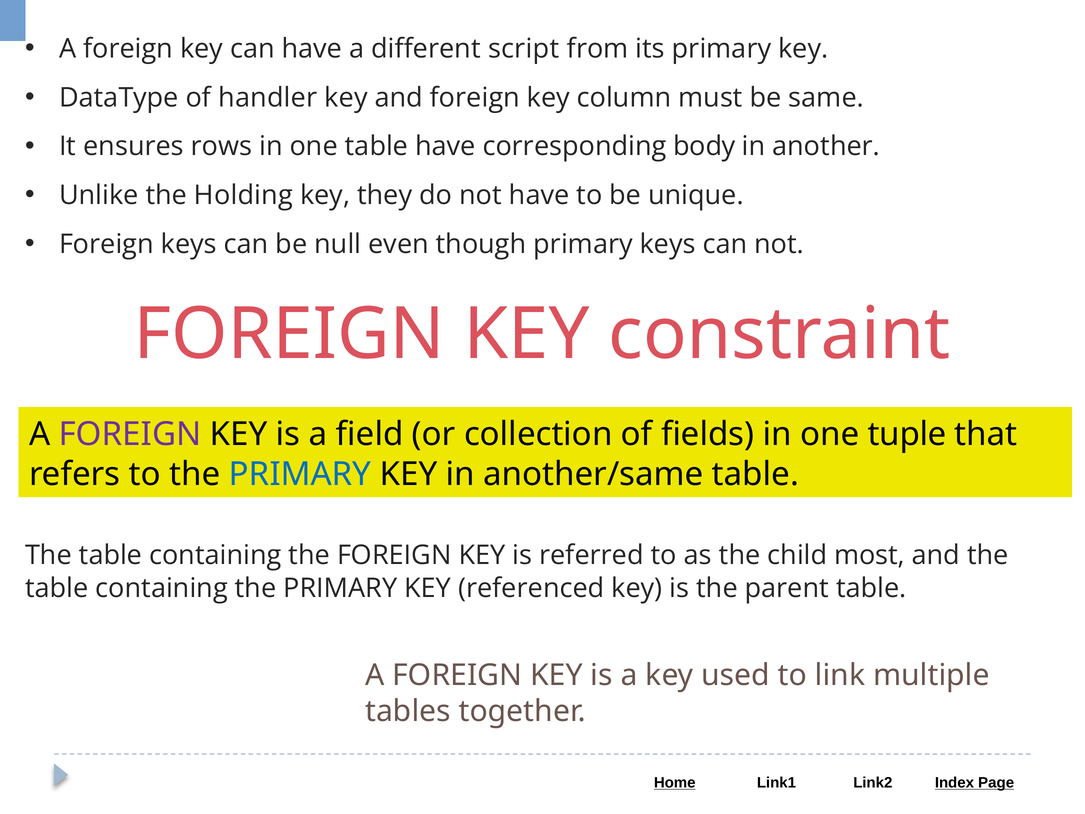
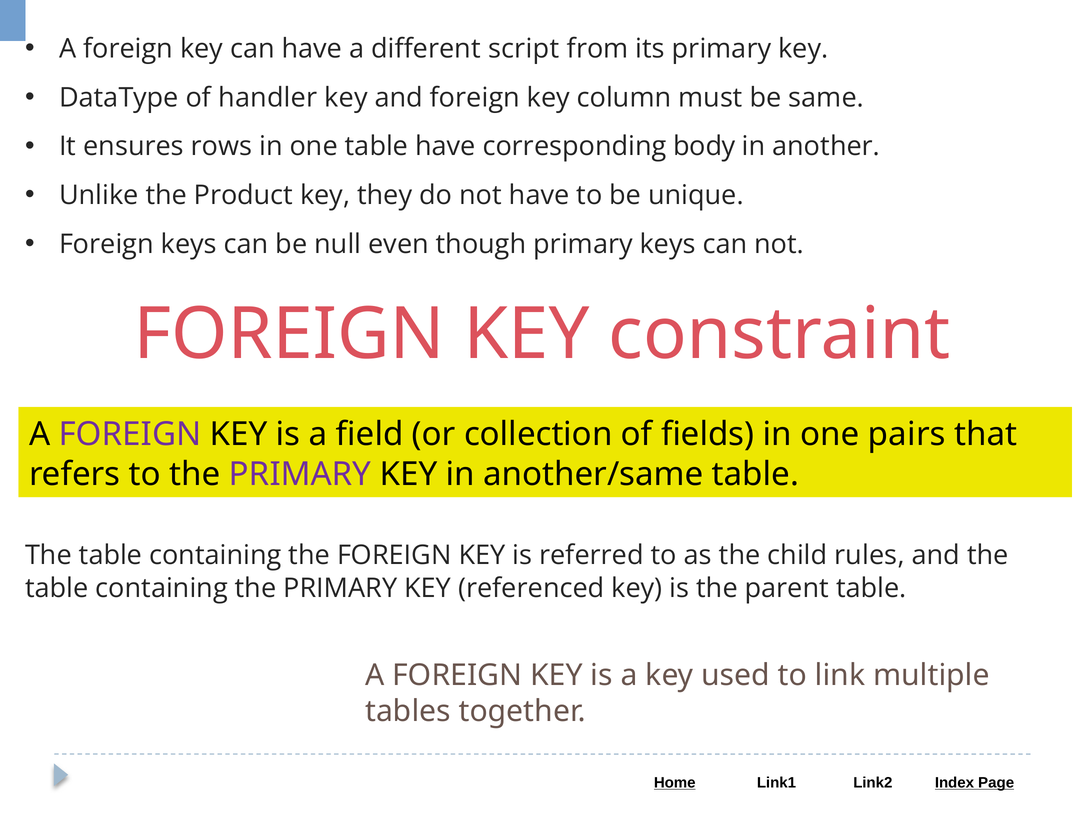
Holding: Holding -> Product (244, 195)
tuple: tuple -> pairs (907, 434)
PRIMARY colour: blue -> purple (300, 474)
most: most -> rules (869, 555)
